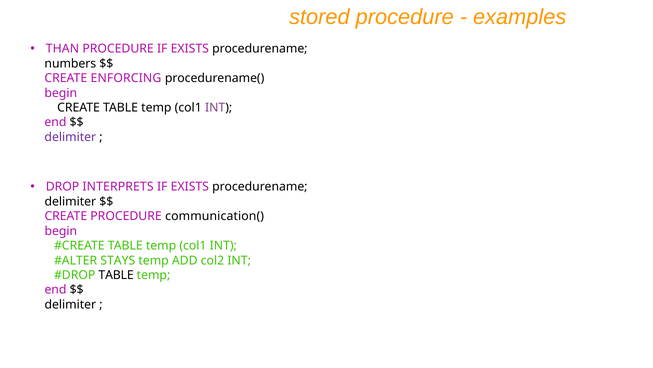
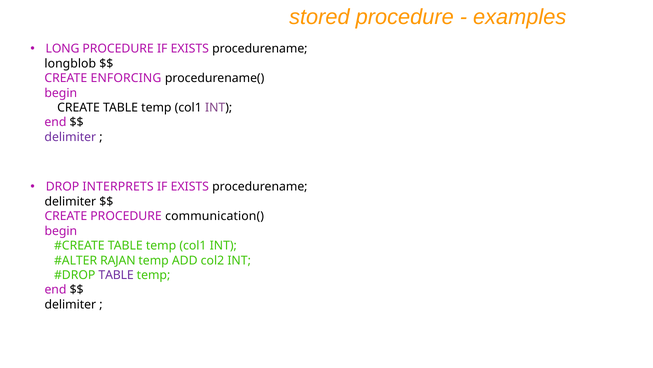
THAN: THAN -> LONG (63, 49)
numbers: numbers -> longblob (70, 63)
STAYS: STAYS -> RAJAN (118, 260)
TABLE colour: black -> purple (116, 275)
